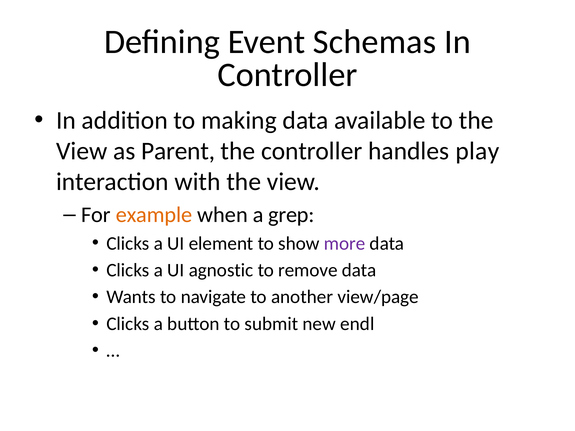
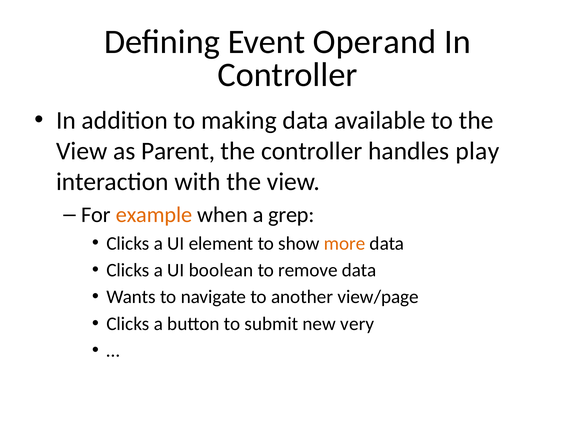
Schemas: Schemas -> Operand (375, 42)
more colour: purple -> orange (345, 244)
agnostic: agnostic -> boolean (221, 270)
endl: endl -> very (357, 324)
